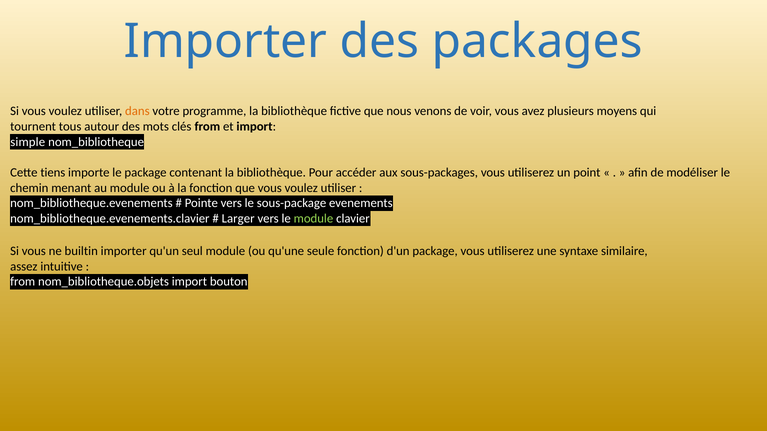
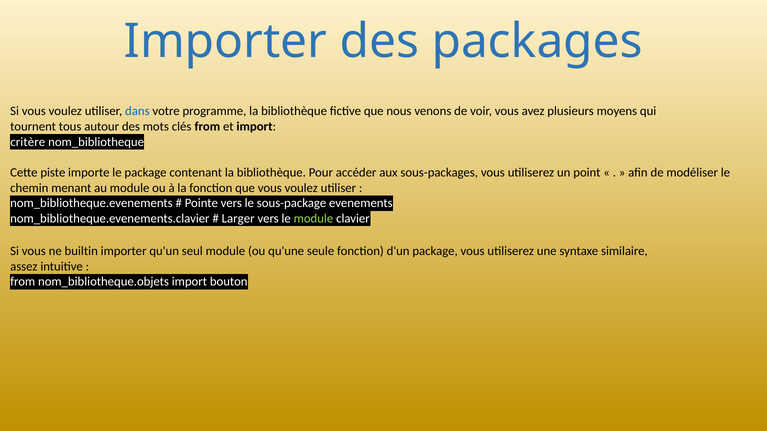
dans colour: orange -> blue (137, 111)
simple: simple -> critère (28, 142)
tiens: tiens -> piste (53, 173)
